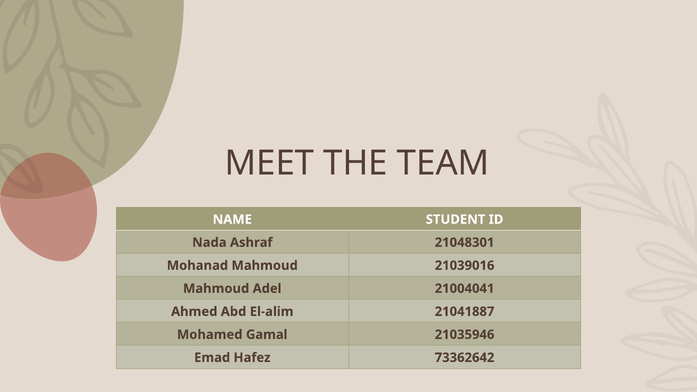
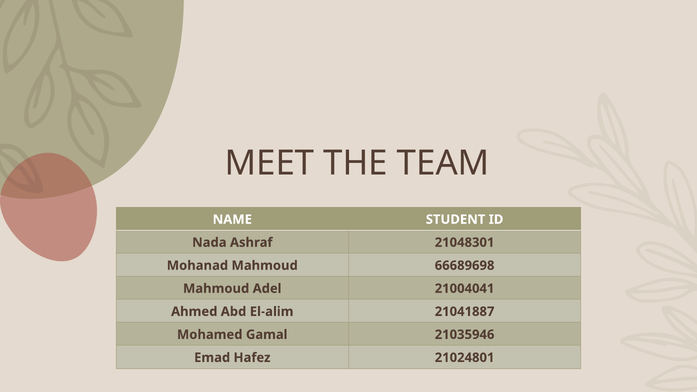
21039016: 21039016 -> 66689698 (465, 266)
73362642: 73362642 -> 21024801 (465, 358)
